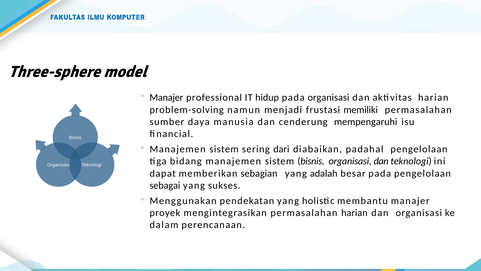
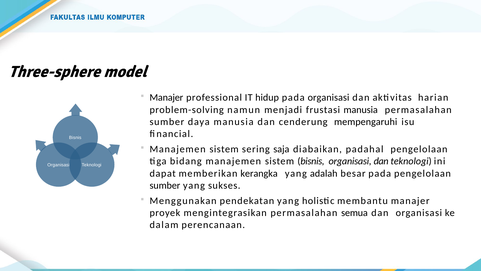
frustasi memiliki: memiliki -> manusia (361, 110)
dari: dari -> saja (281, 149)
sebagian: sebagian -> kerangka (259, 173)
sebagai: sebagai -> sumber (165, 185)
permasalahan harian: harian -> semua (355, 213)
